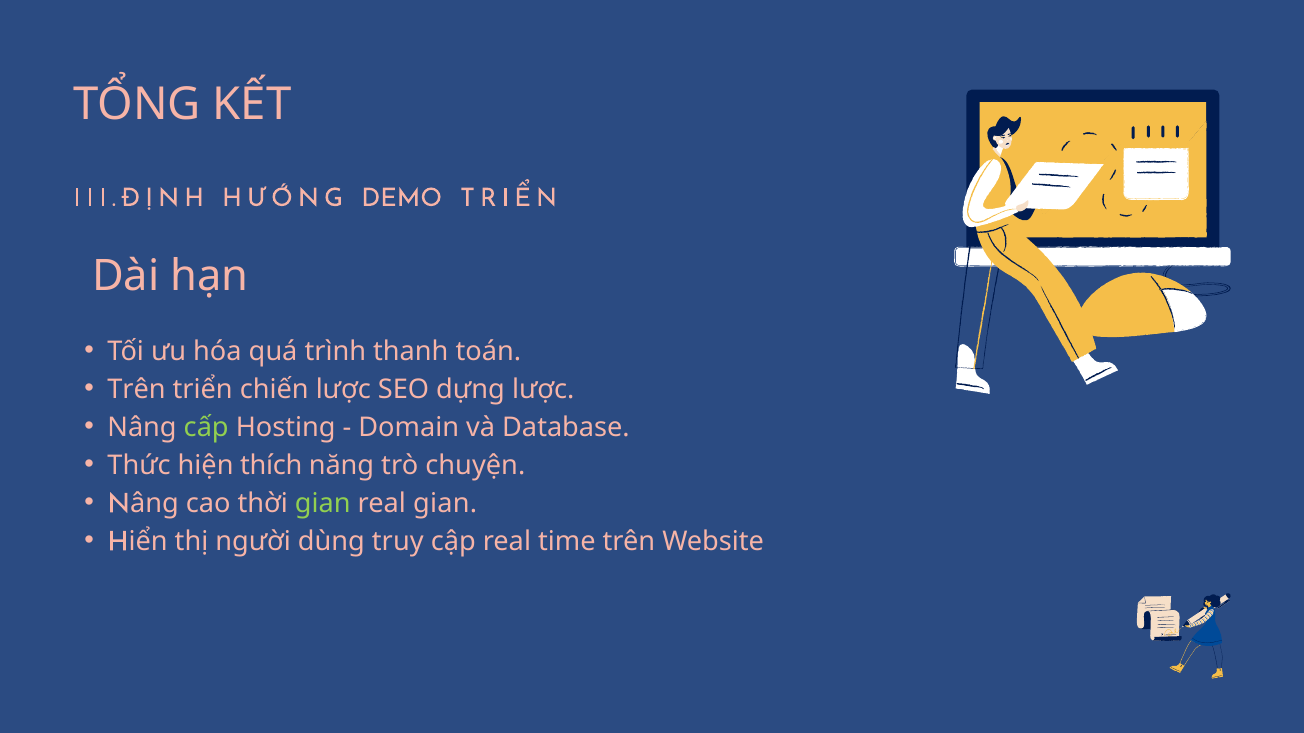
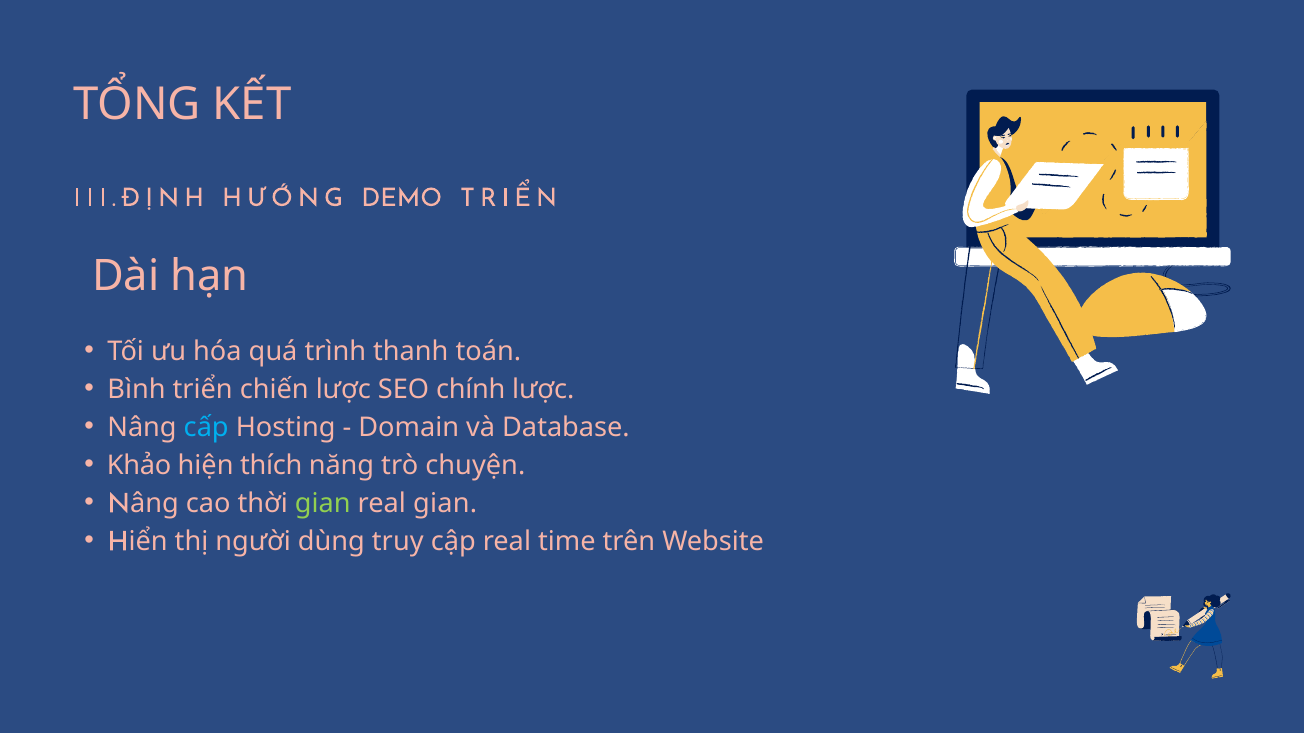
Trên: Trên -> Bình (137, 390)
dựng: dựng -> chính (471, 390)
cấp colour: light green -> light blue (206, 428)
Thức: Thức -> Khảo (139, 466)
